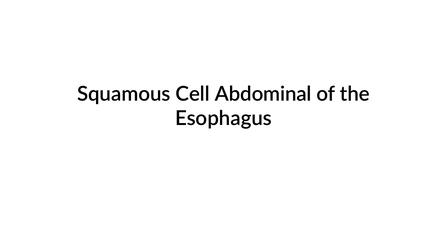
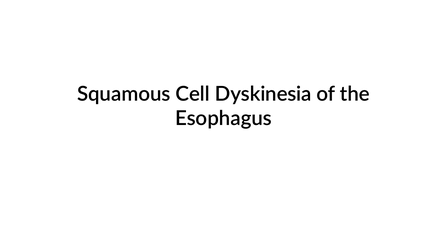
Abdominal: Abdominal -> Dyskinesia (263, 94)
